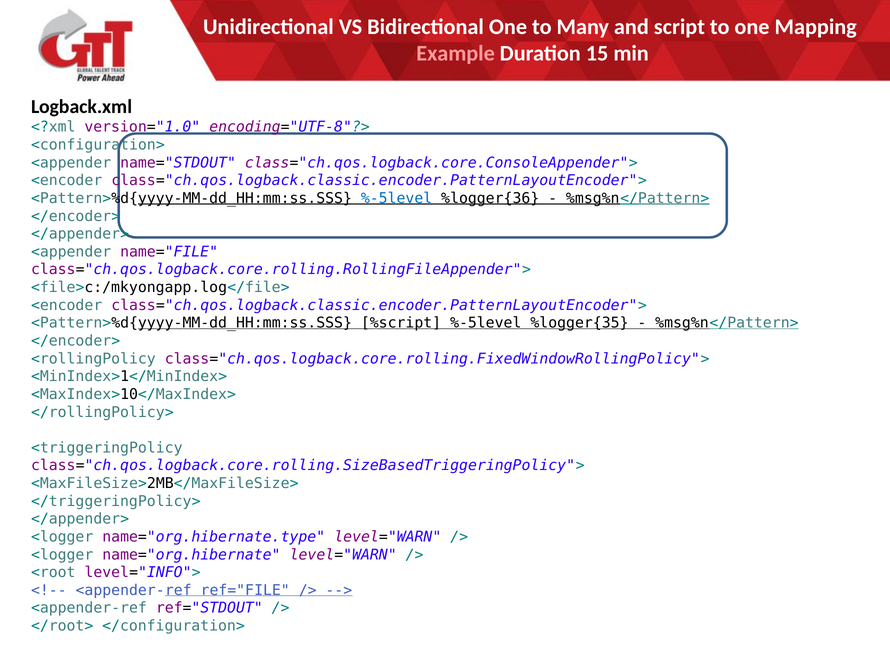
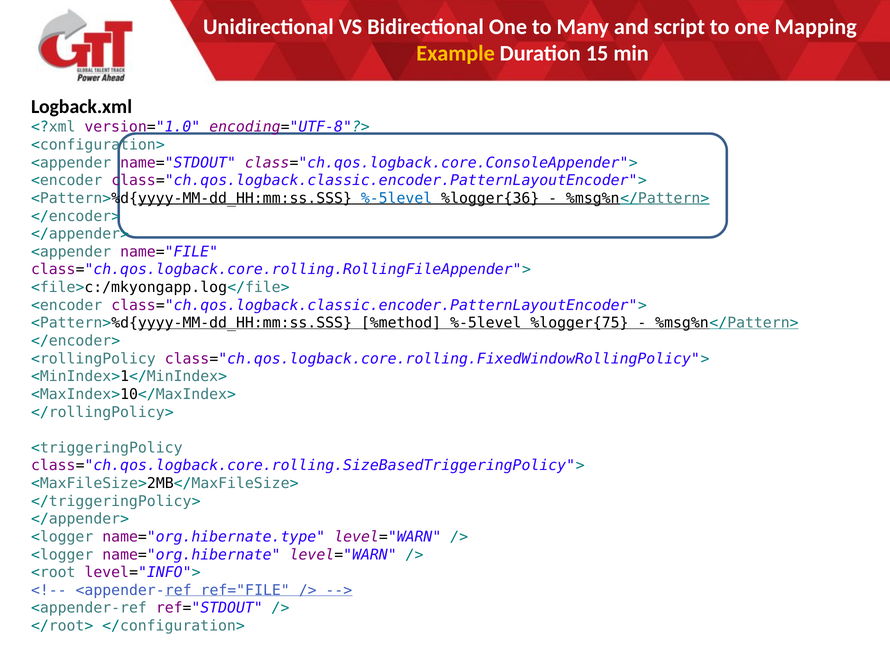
Example colour: pink -> yellow (456, 53)
%script: %script -> %method (401, 323)
%logger{35: %logger{35 -> %logger{75 (579, 323)
